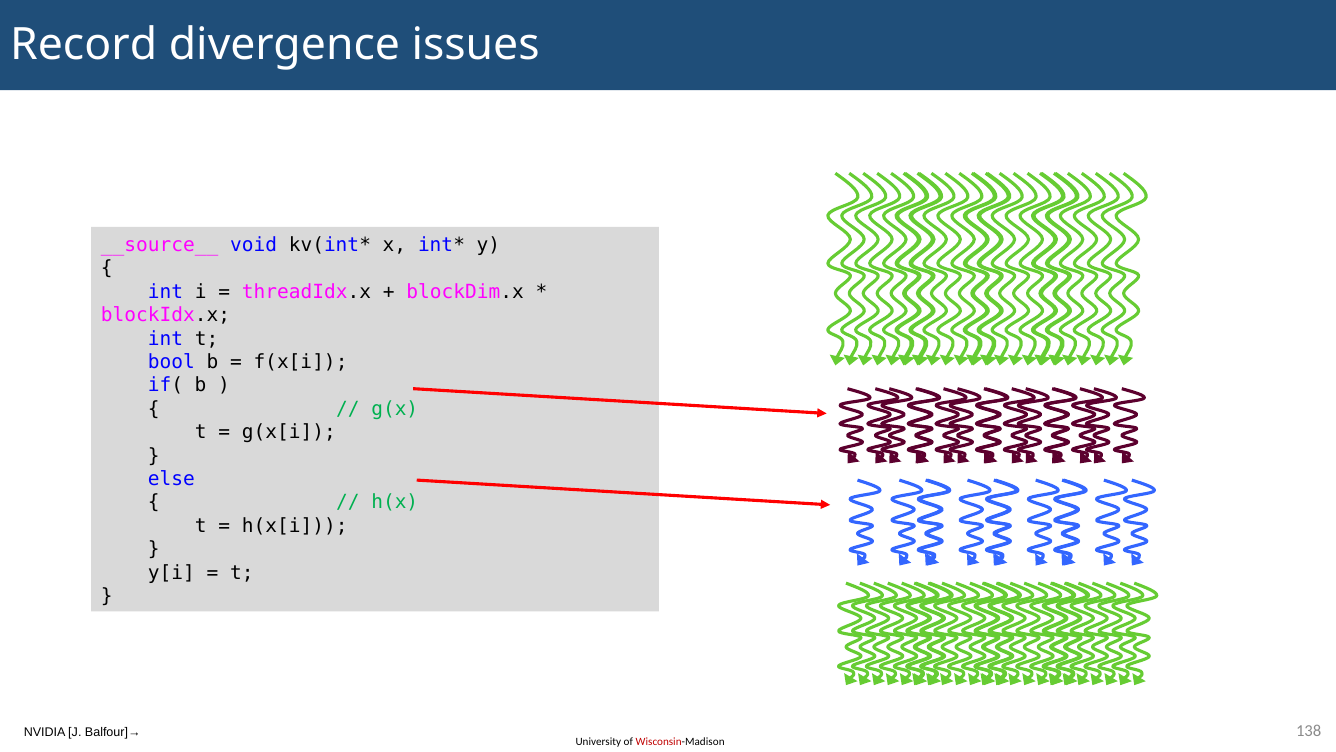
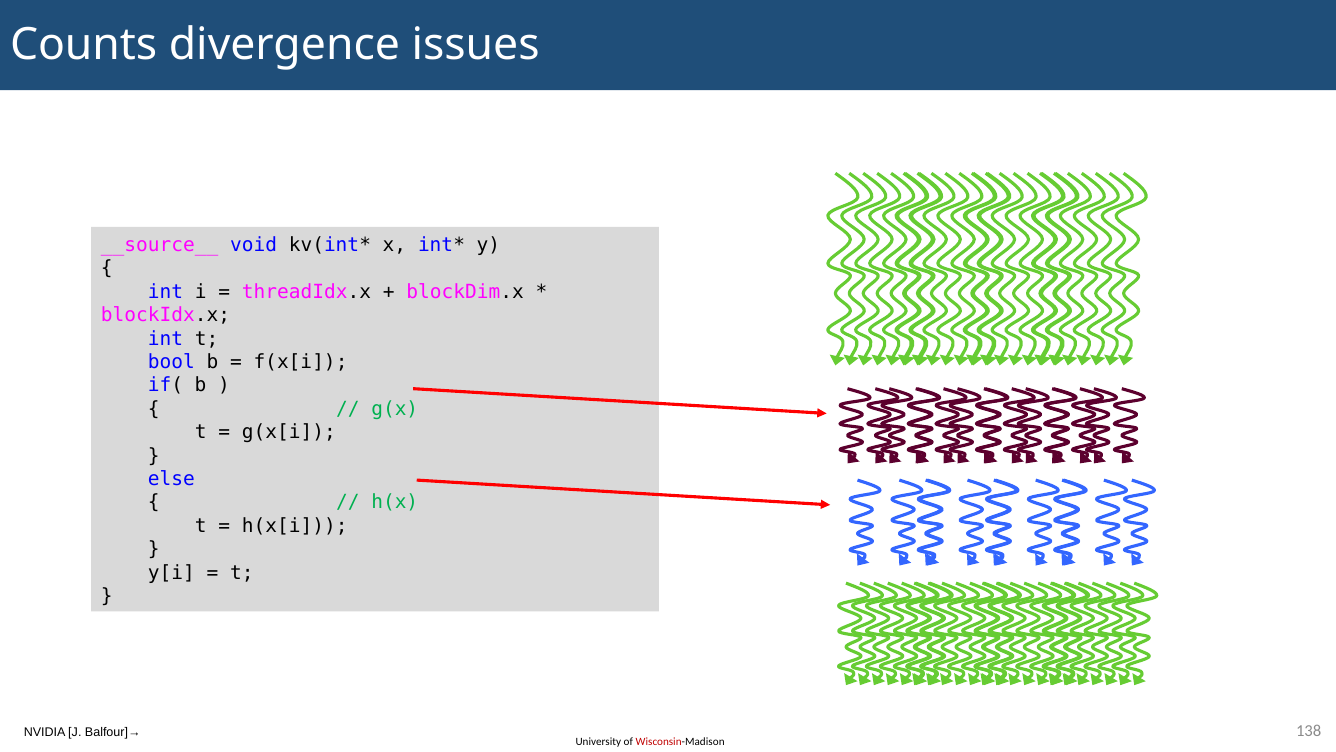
Record: Record -> Counts (84, 45)
